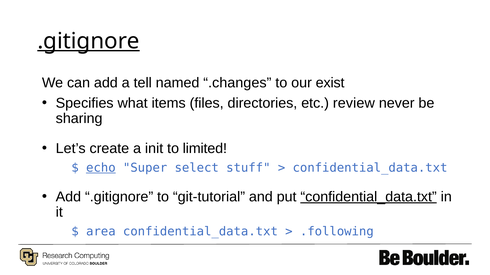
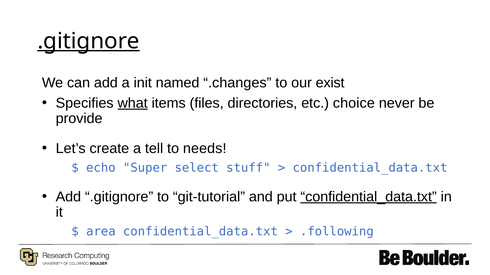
tell: tell -> init (143, 83)
what underline: none -> present (133, 103)
review: review -> choice (354, 103)
sharing: sharing -> provide (79, 119)
init: init -> tell (154, 149)
limited: limited -> needs (205, 149)
echo underline: present -> none (101, 168)
